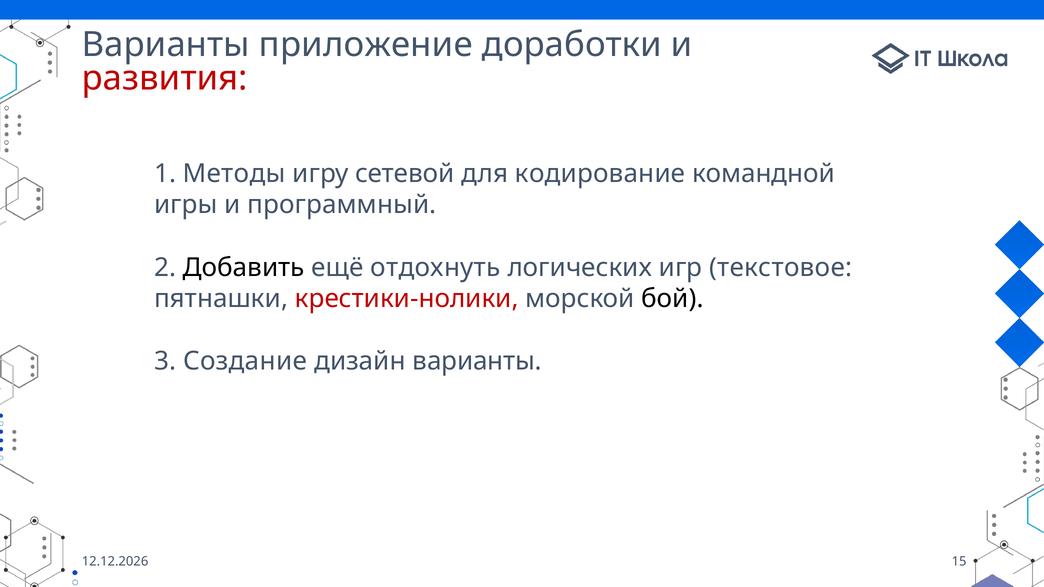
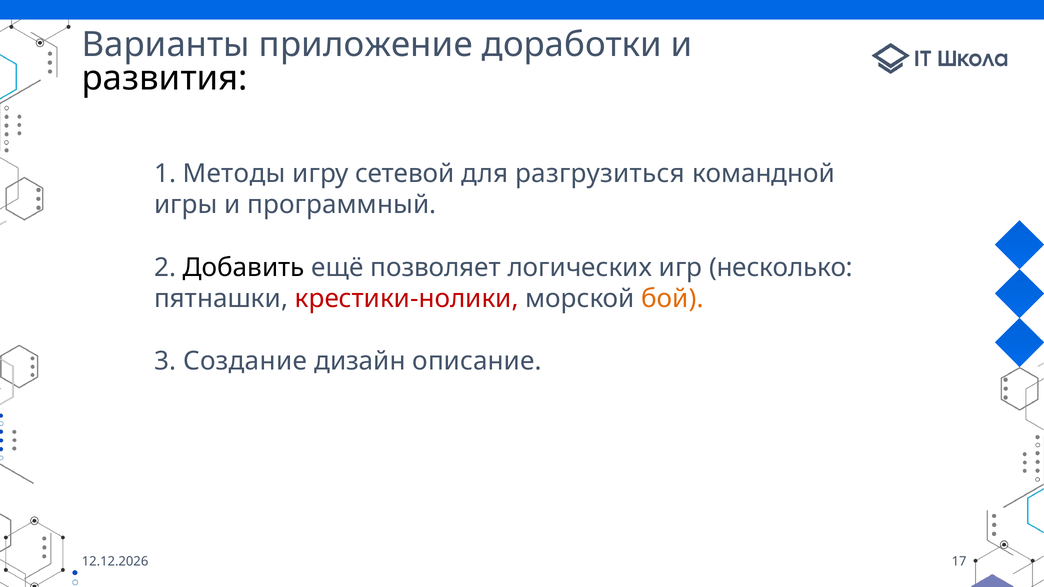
развития colour: red -> black (165, 78)
кодирование: кодирование -> разгрузиться (600, 174)
отдохнуть: отдохнуть -> позволяет (436, 268)
текстовое: текстовое -> несколько (781, 268)
бой colour: black -> orange (672, 299)
дизайн варианты: варианты -> описание (477, 361)
15: 15 -> 17 (959, 562)
